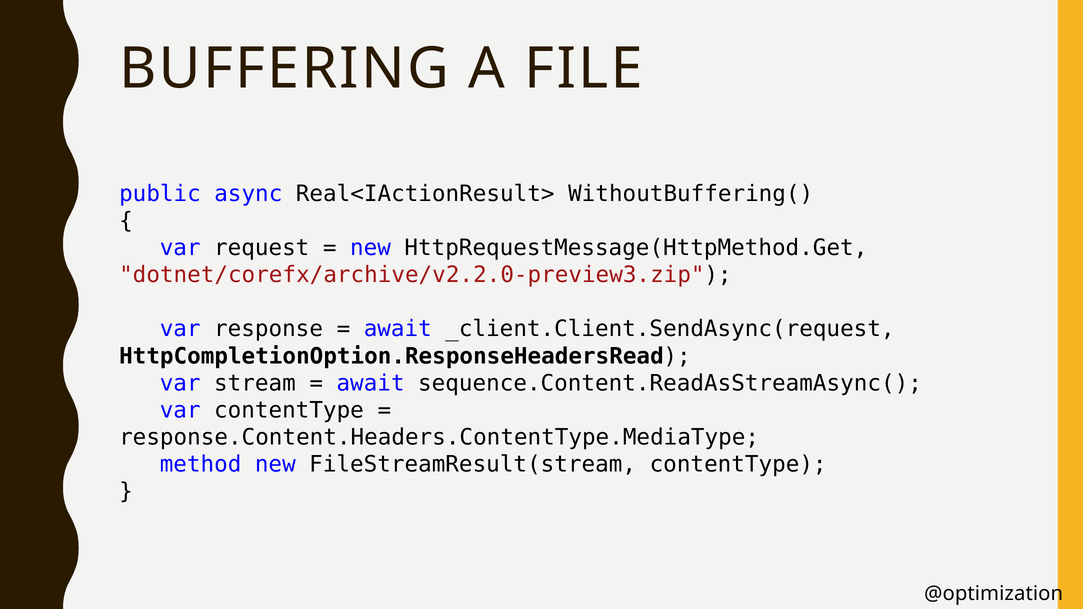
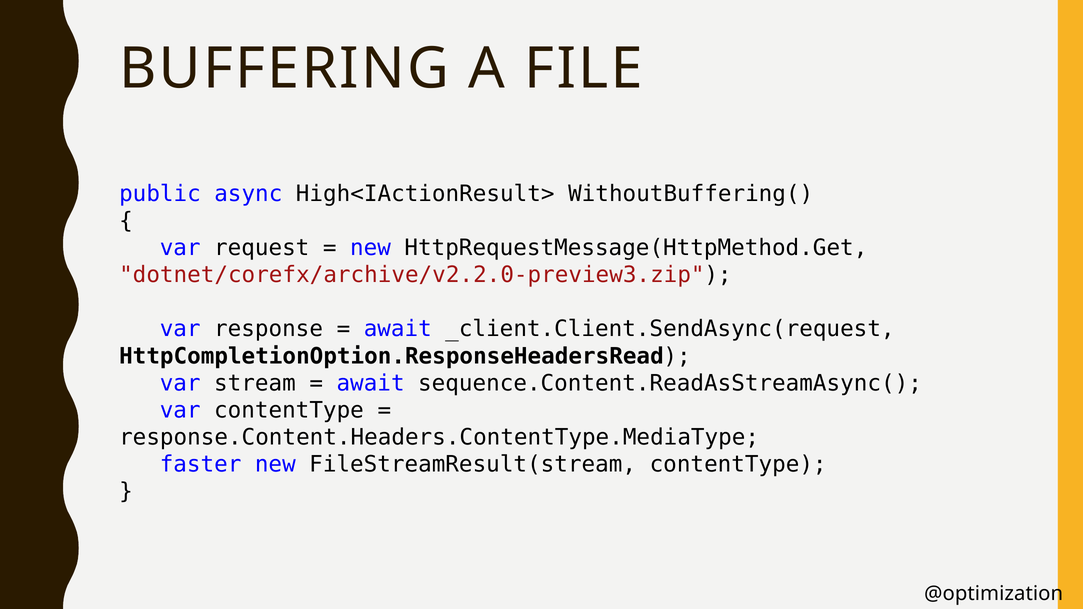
Real<IActionResult>: Real<IActionResult> -> High<IActionResult> (425, 194)
method: method -> faster (201, 465)
